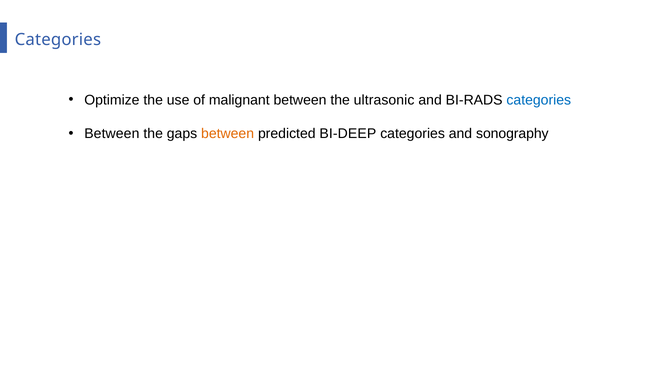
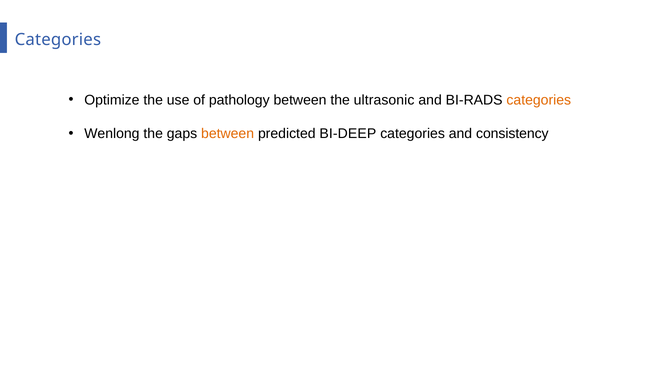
malignant: malignant -> pathology (239, 100)
categories colour: blue -> orange (539, 100)
Between: Between -> Wenlong (112, 134)
sonography: sonography -> consistency (512, 134)
